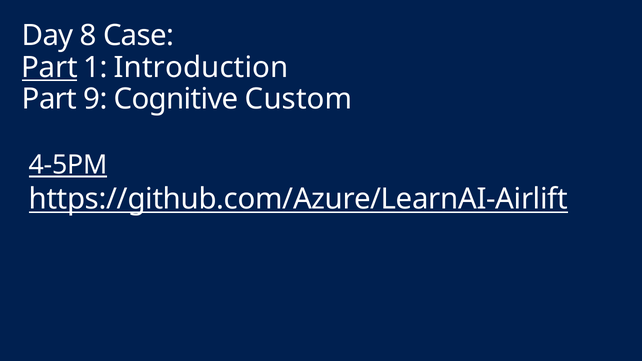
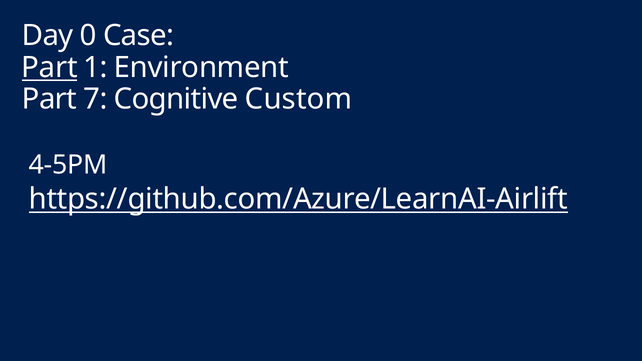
8: 8 -> 0 (88, 36)
Introduction: Introduction -> Environment (201, 68)
9: 9 -> 7 (96, 99)
4-5PM underline: present -> none (68, 165)
